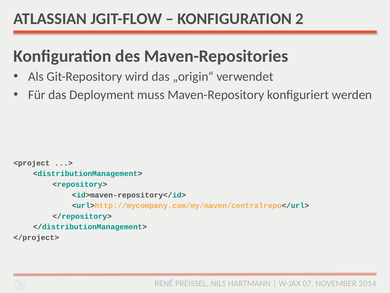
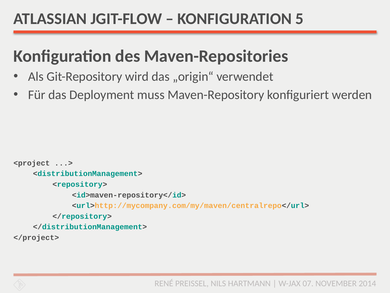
2: 2 -> 5 (299, 19)
